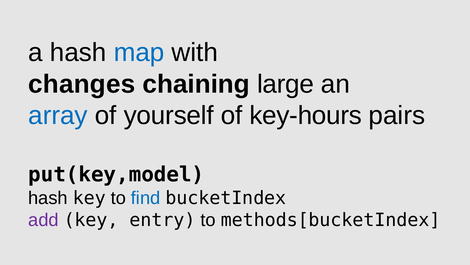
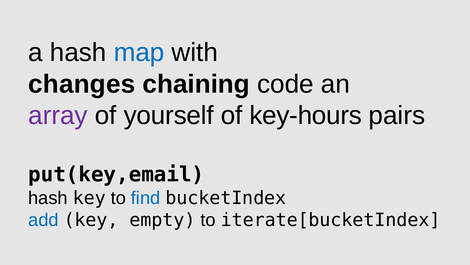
large: large -> code (285, 84)
array colour: blue -> purple (58, 115)
put(key,model: put(key,model -> put(key,email (116, 174)
add colour: purple -> blue (43, 220)
entry: entry -> empty (163, 220)
methods[bucketIndex: methods[bucketIndex -> iterate[bucketIndex (331, 220)
